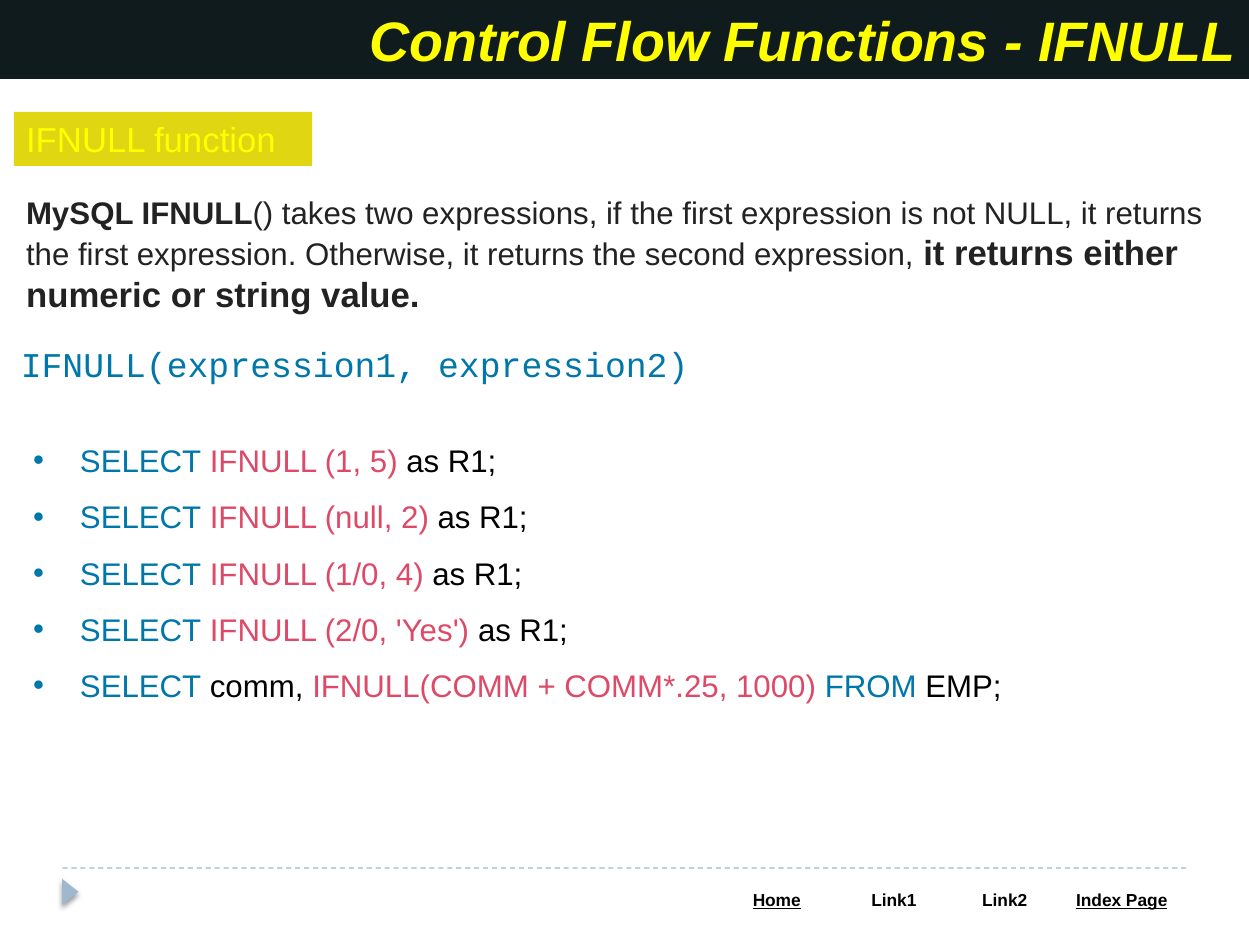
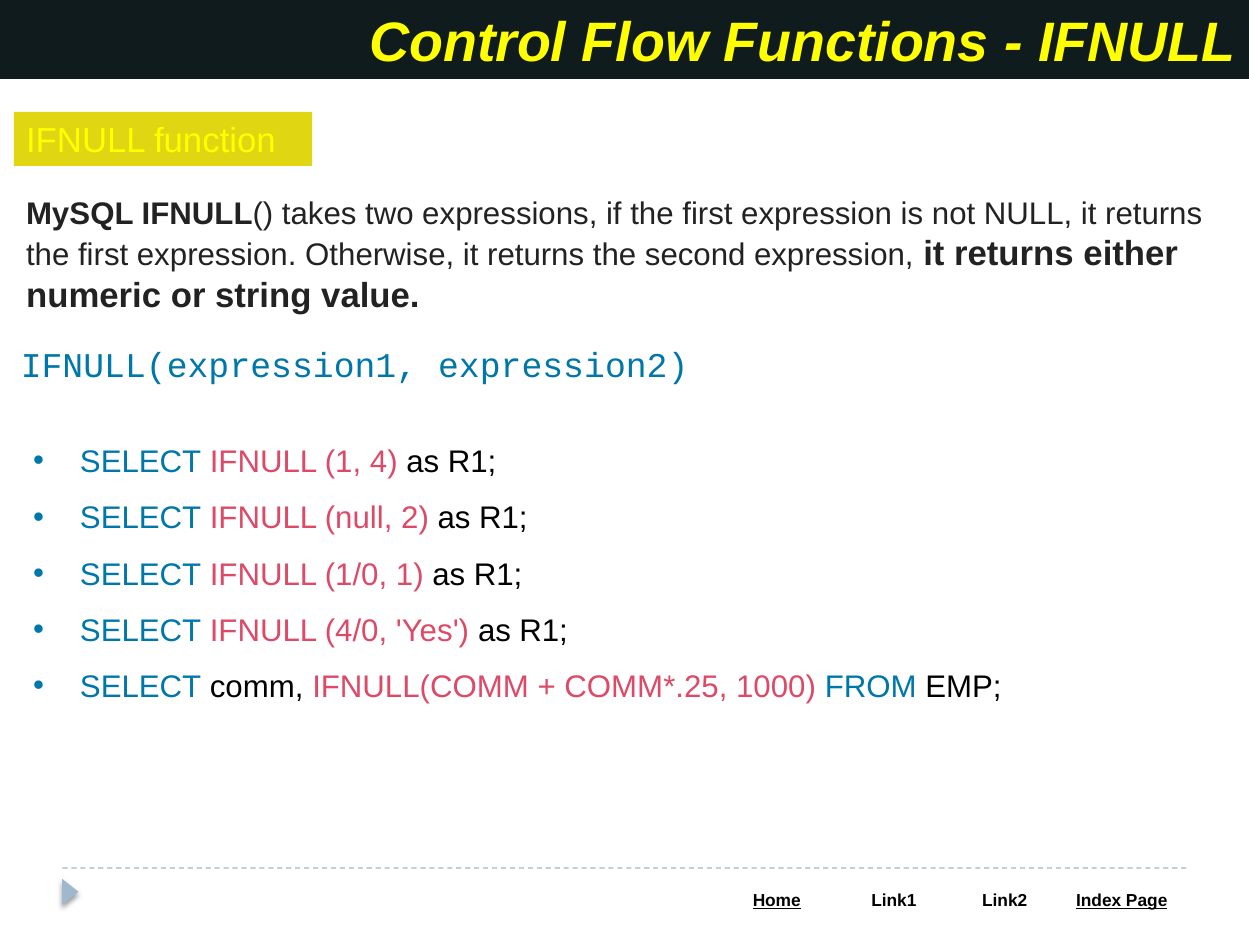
5: 5 -> 4 (384, 462)
1/0 4: 4 -> 1 (410, 575)
2/0: 2/0 -> 4/0 (356, 631)
